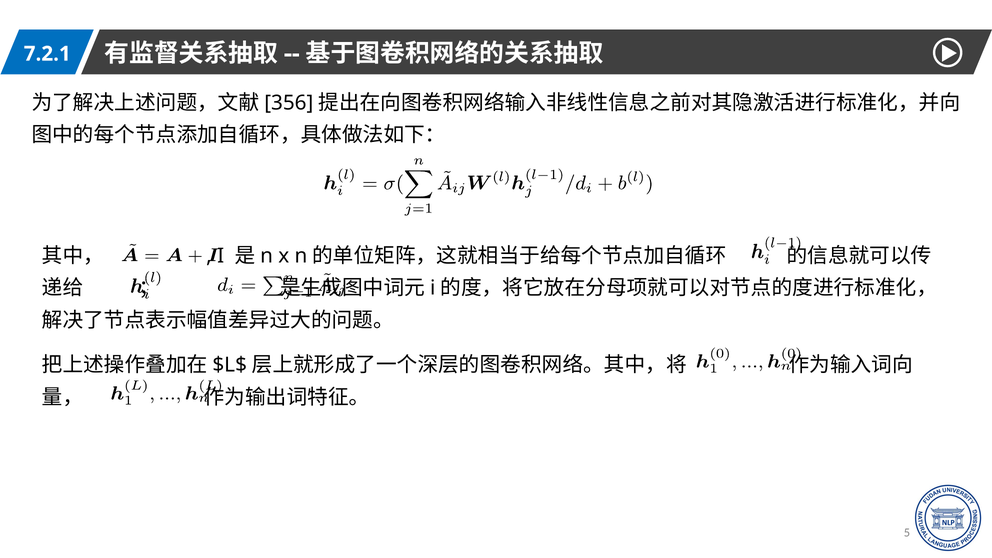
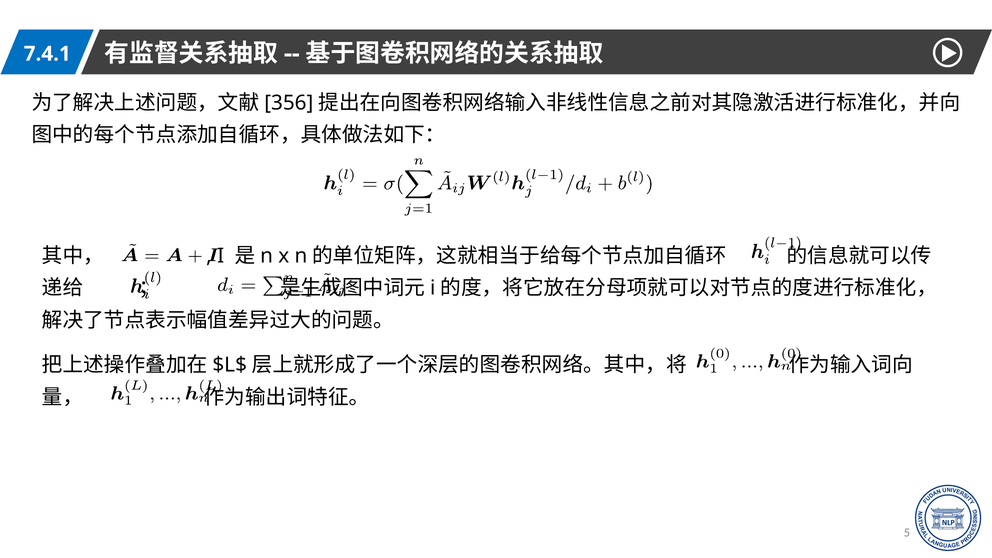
7.2.1: 7.2.1 -> 7.4.1 (47, 54)
